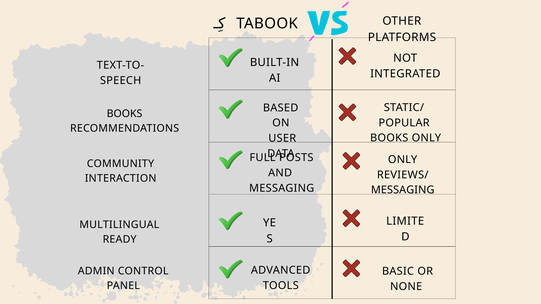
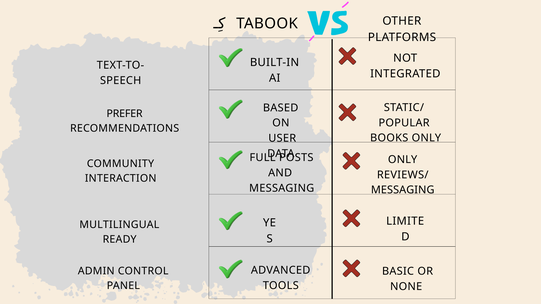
BOOKS: BOOKS -> PREFER (125, 114)
